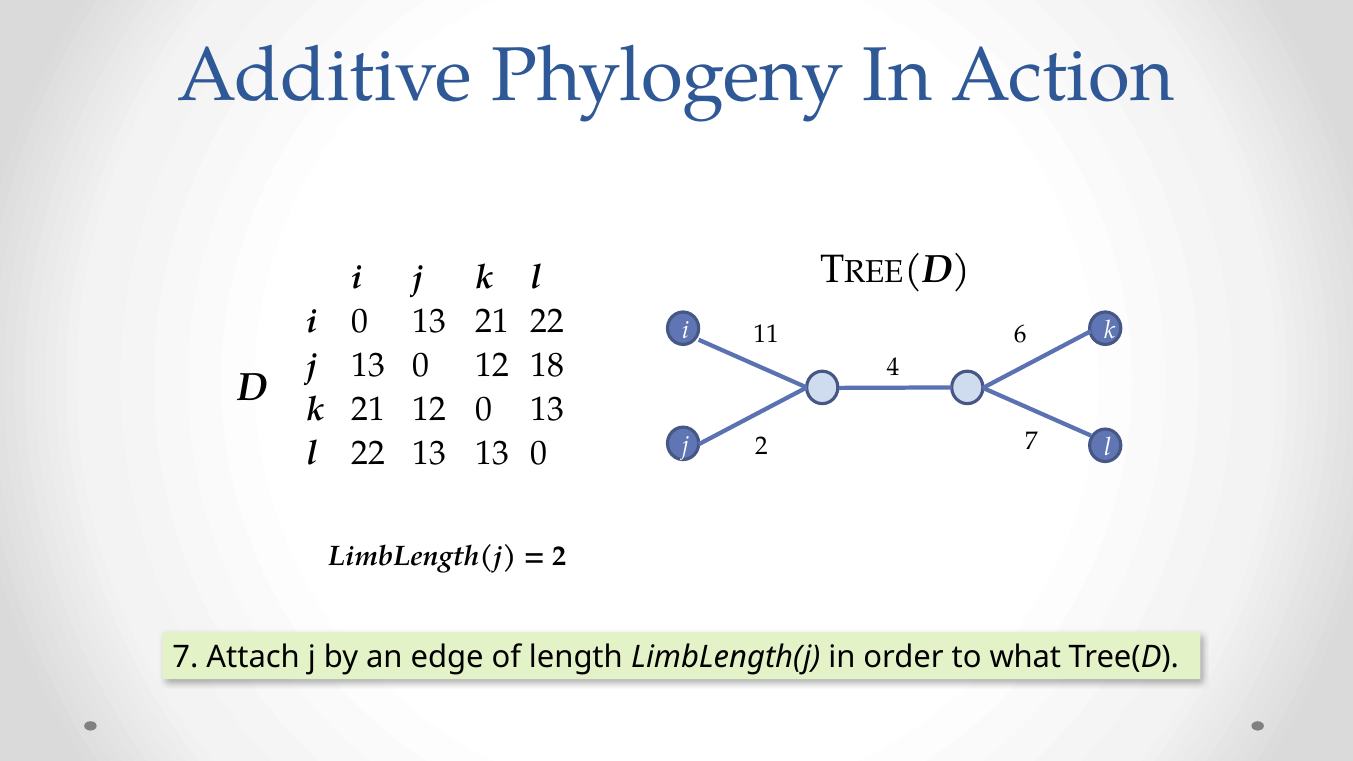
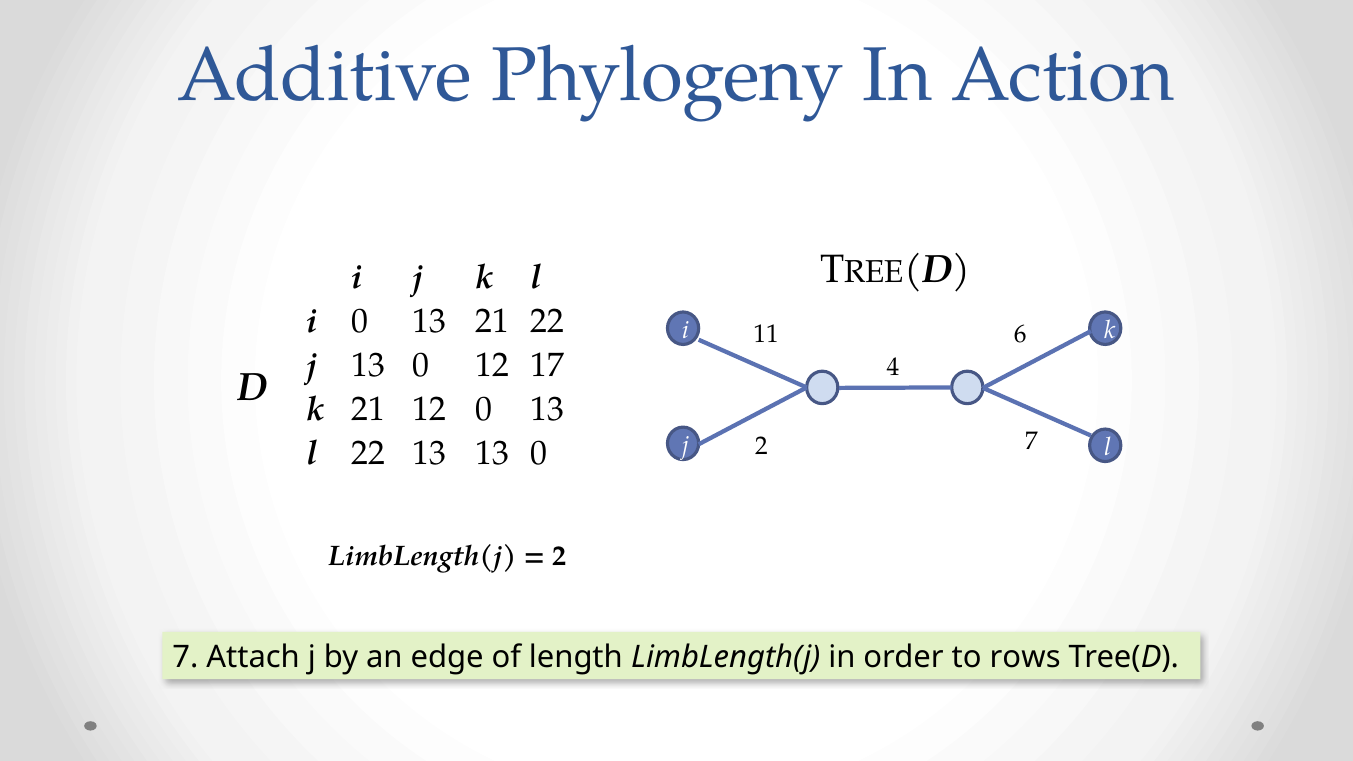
18: 18 -> 17 (547, 365)
what: what -> rows (1025, 658)
